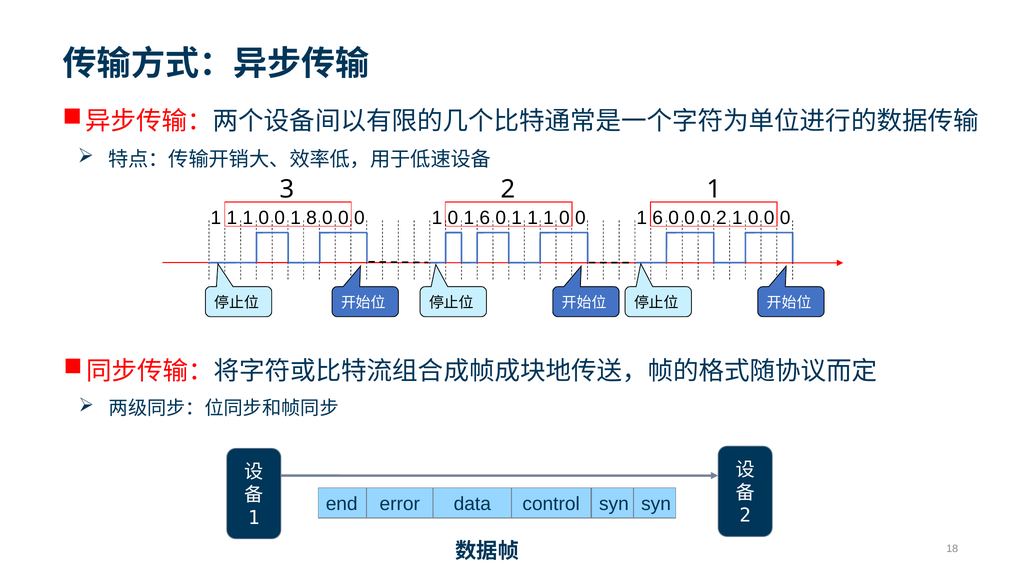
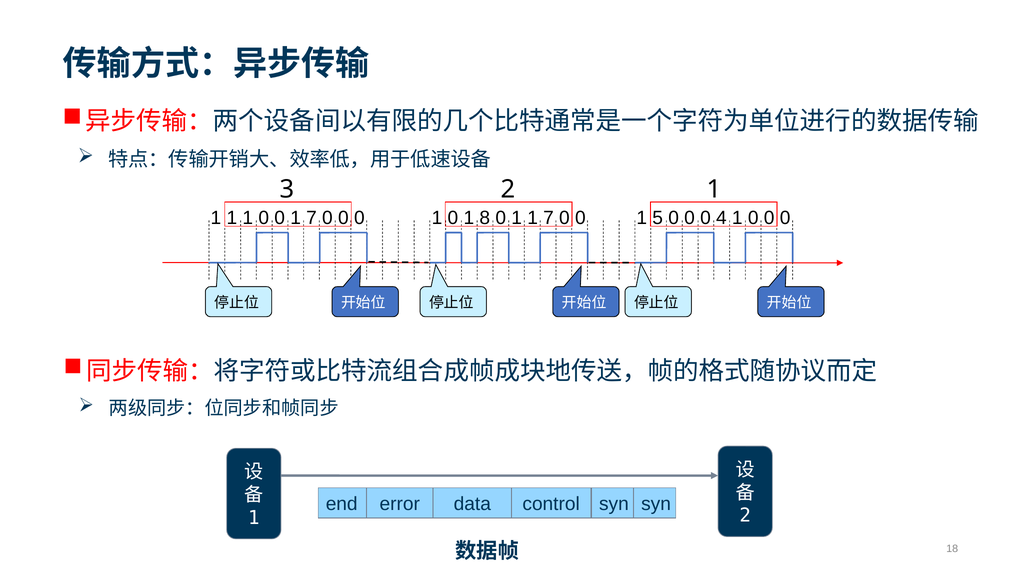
0 1 8: 8 -> 7 (312, 218)
0 1 6: 6 -> 8 (485, 218)
1: 1 -> 7 (549, 218)
6: 6 -> 5 (658, 218)
0 2: 2 -> 4 (721, 218)
